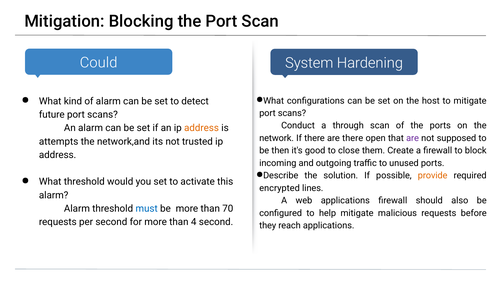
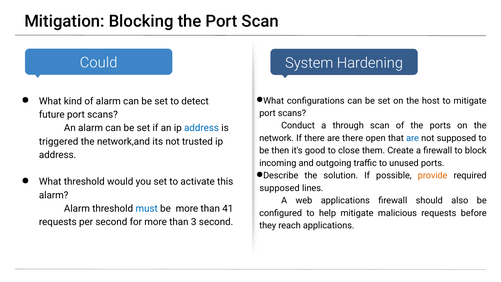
address colour: orange -> blue (202, 128)
are colour: purple -> blue (413, 138)
attempts: attempts -> triggered (59, 141)
encrypted: encrypted -> supposed (280, 188)
70: 70 -> 41 (228, 209)
4: 4 -> 3 (194, 222)
